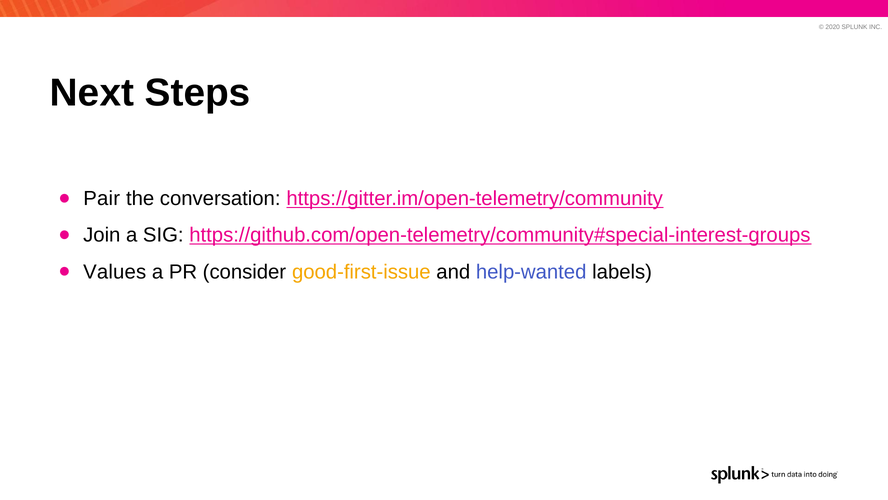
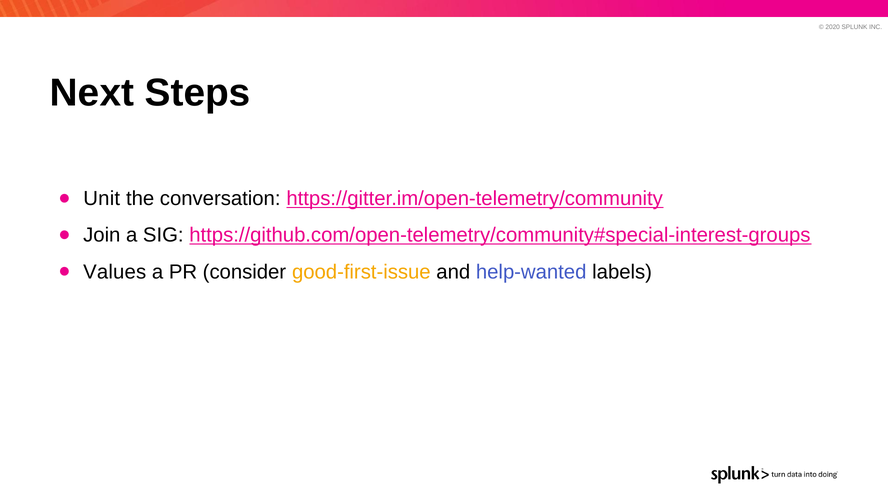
Pair: Pair -> Unit (102, 198)
